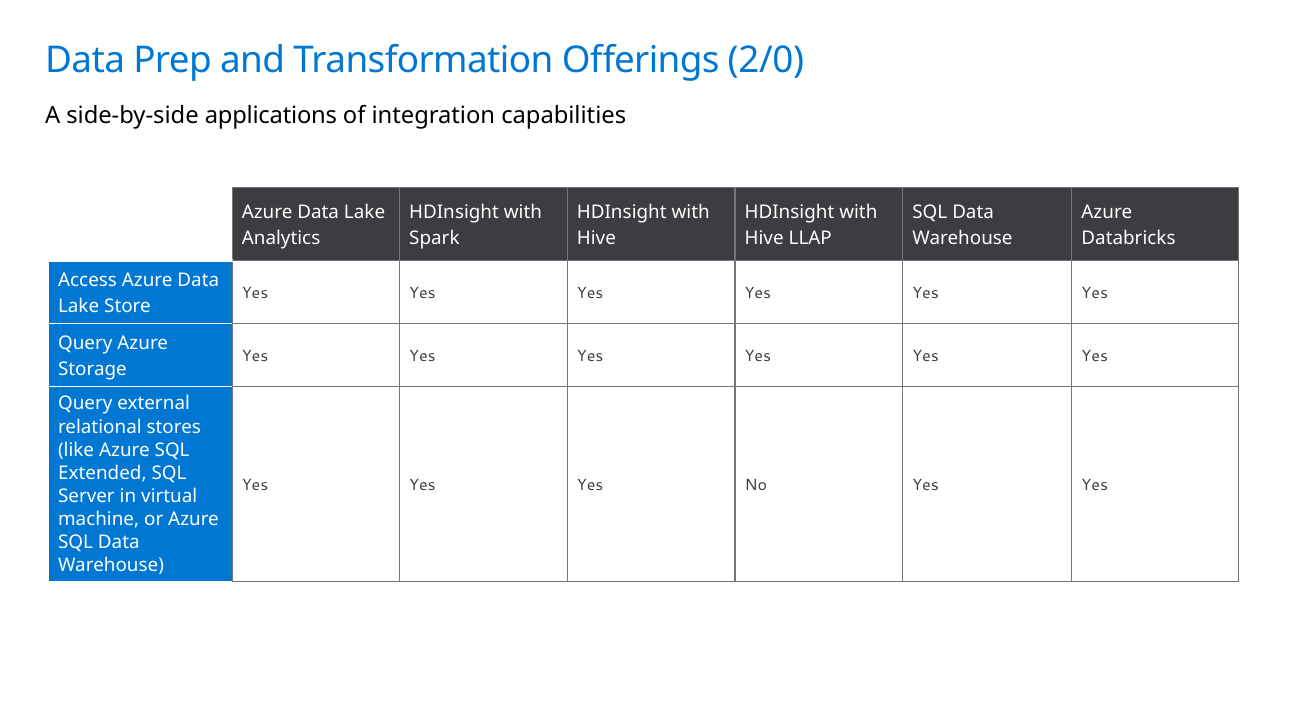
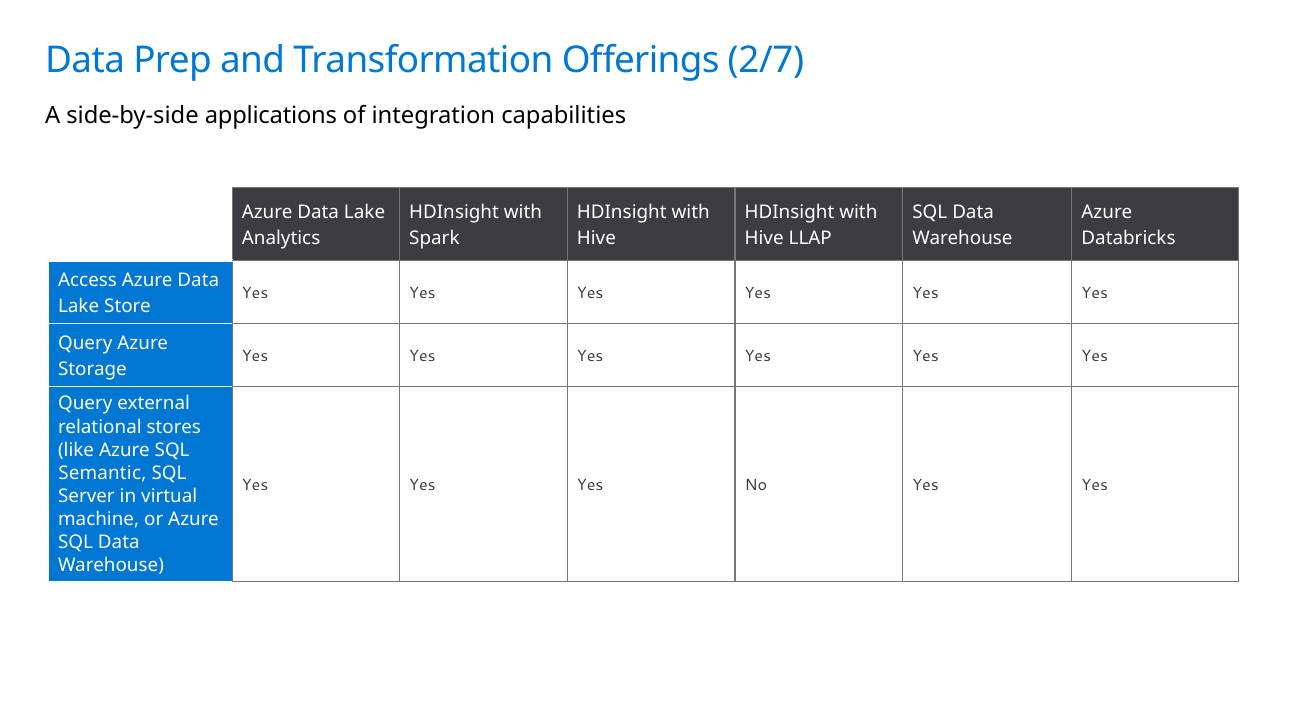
2/0: 2/0 -> 2/7 (766, 61)
Extended: Extended -> Semantic (102, 473)
